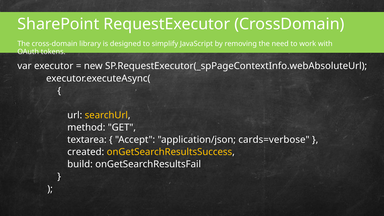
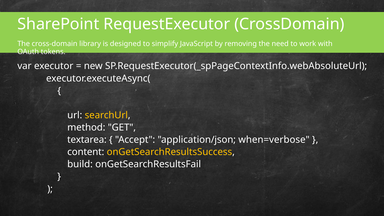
cards=verbose: cards=verbose -> when=verbose (274, 140)
created: created -> content (86, 152)
